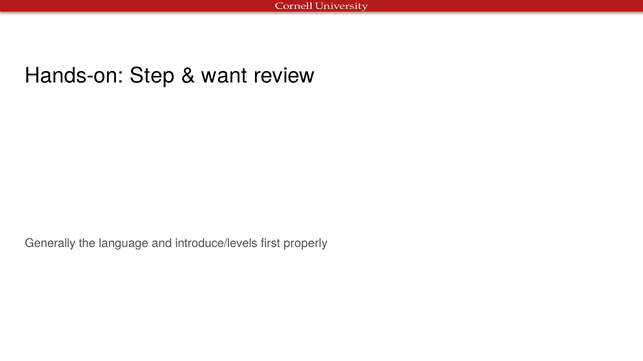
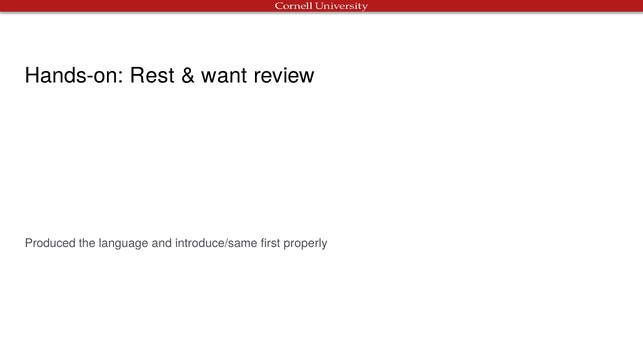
Step: Step -> Rest (152, 76)
Generally: Generally -> Produced (50, 244)
introduce/levels: introduce/levels -> introduce/same (216, 244)
